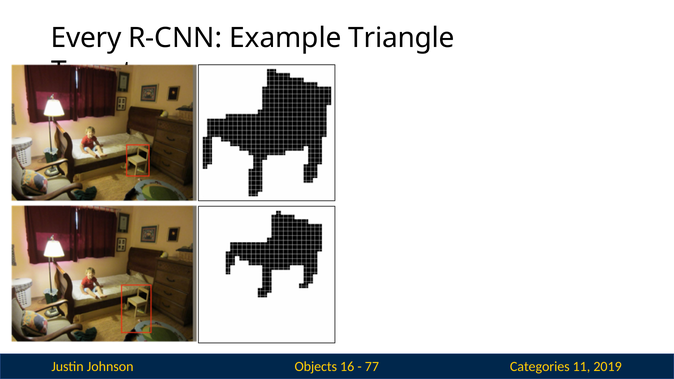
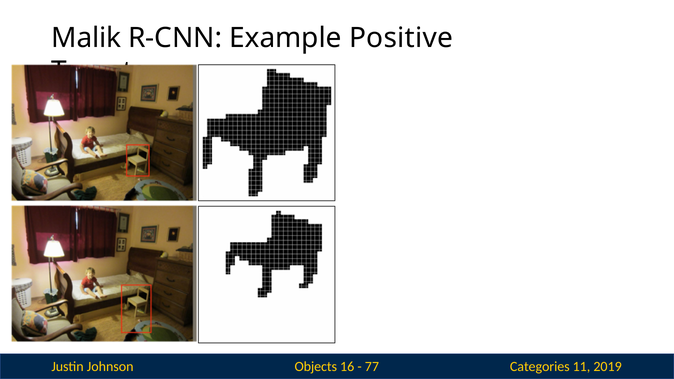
Every: Every -> Malik (86, 38)
Triangle: Triangle -> Positive (401, 38)
